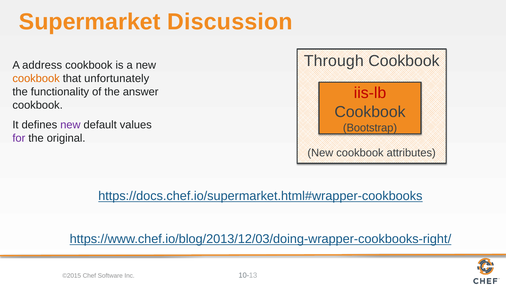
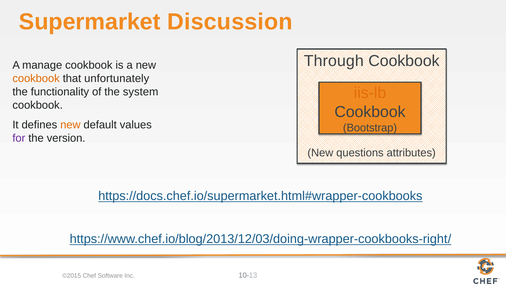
address: address -> manage (42, 65)
iis-lb colour: red -> orange (370, 93)
answer: answer -> system (141, 92)
new colour: purple -> orange (70, 125)
original: original -> version (66, 138)
cookbook: cookbook -> questions (360, 153)
